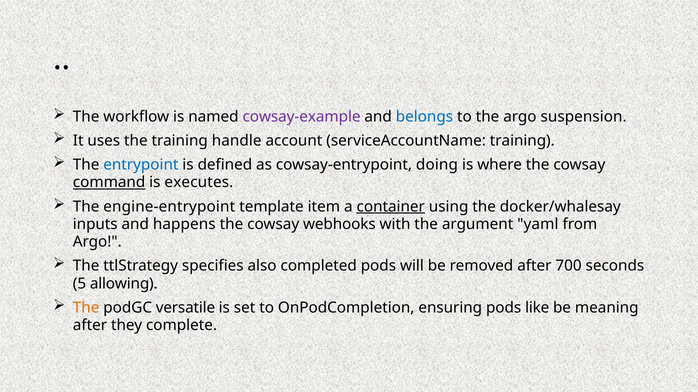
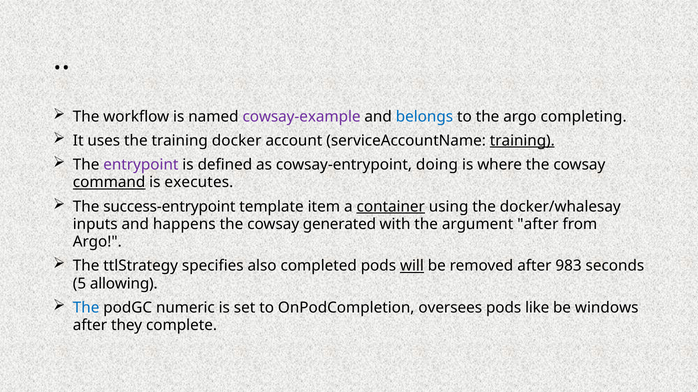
suspension: suspension -> completing (584, 117)
handle: handle -> docker (237, 141)
training underline: none -> present (522, 141)
entrypoint colour: blue -> purple (141, 165)
engine-entrypoint: engine-entrypoint -> success-entrypoint (169, 207)
webhooks: webhooks -> generated (339, 224)
argument yaml: yaml -> after (538, 224)
will underline: none -> present (412, 266)
700: 700 -> 983 (569, 266)
The colour: orange -> blue (86, 308)
versatile: versatile -> numeric (185, 308)
ensuring: ensuring -> oversees (450, 308)
meaning: meaning -> windows (607, 308)
